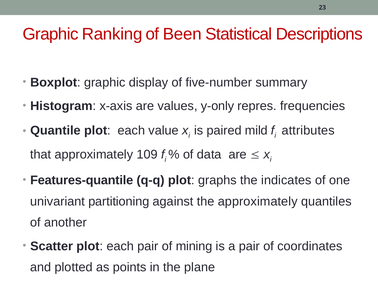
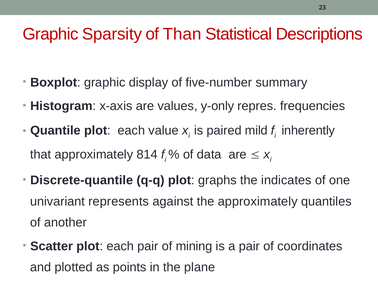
Ranking: Ranking -> Sparsity (112, 34)
Been: Been -> Than (182, 34)
attributes: attributes -> inherently (308, 131)
109: 109 -> 814 (147, 155)
Features-quantile: Features-quantile -> Discrete-quantile (82, 181)
partitioning: partitioning -> represents (119, 202)
